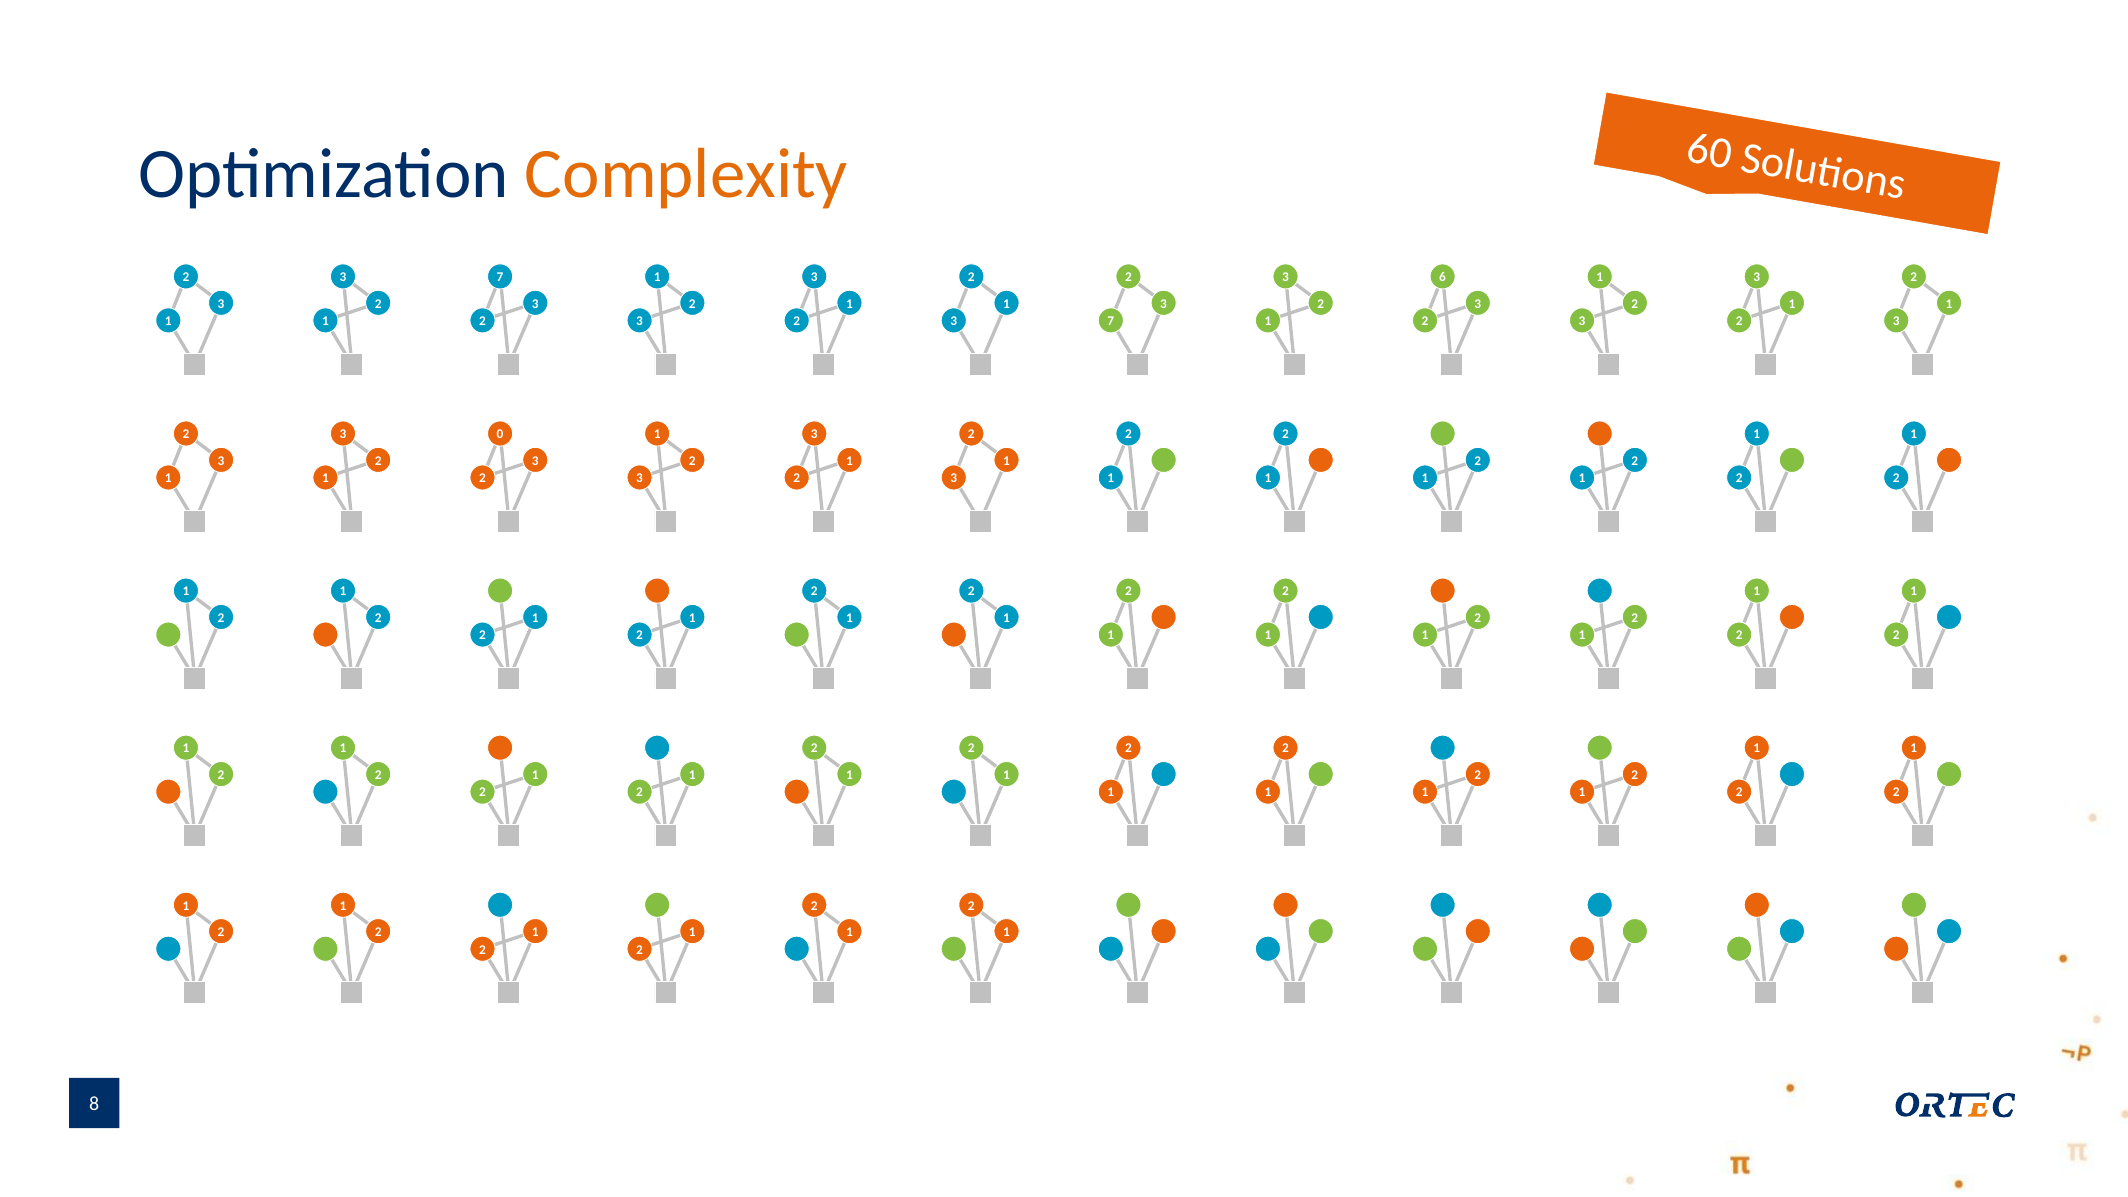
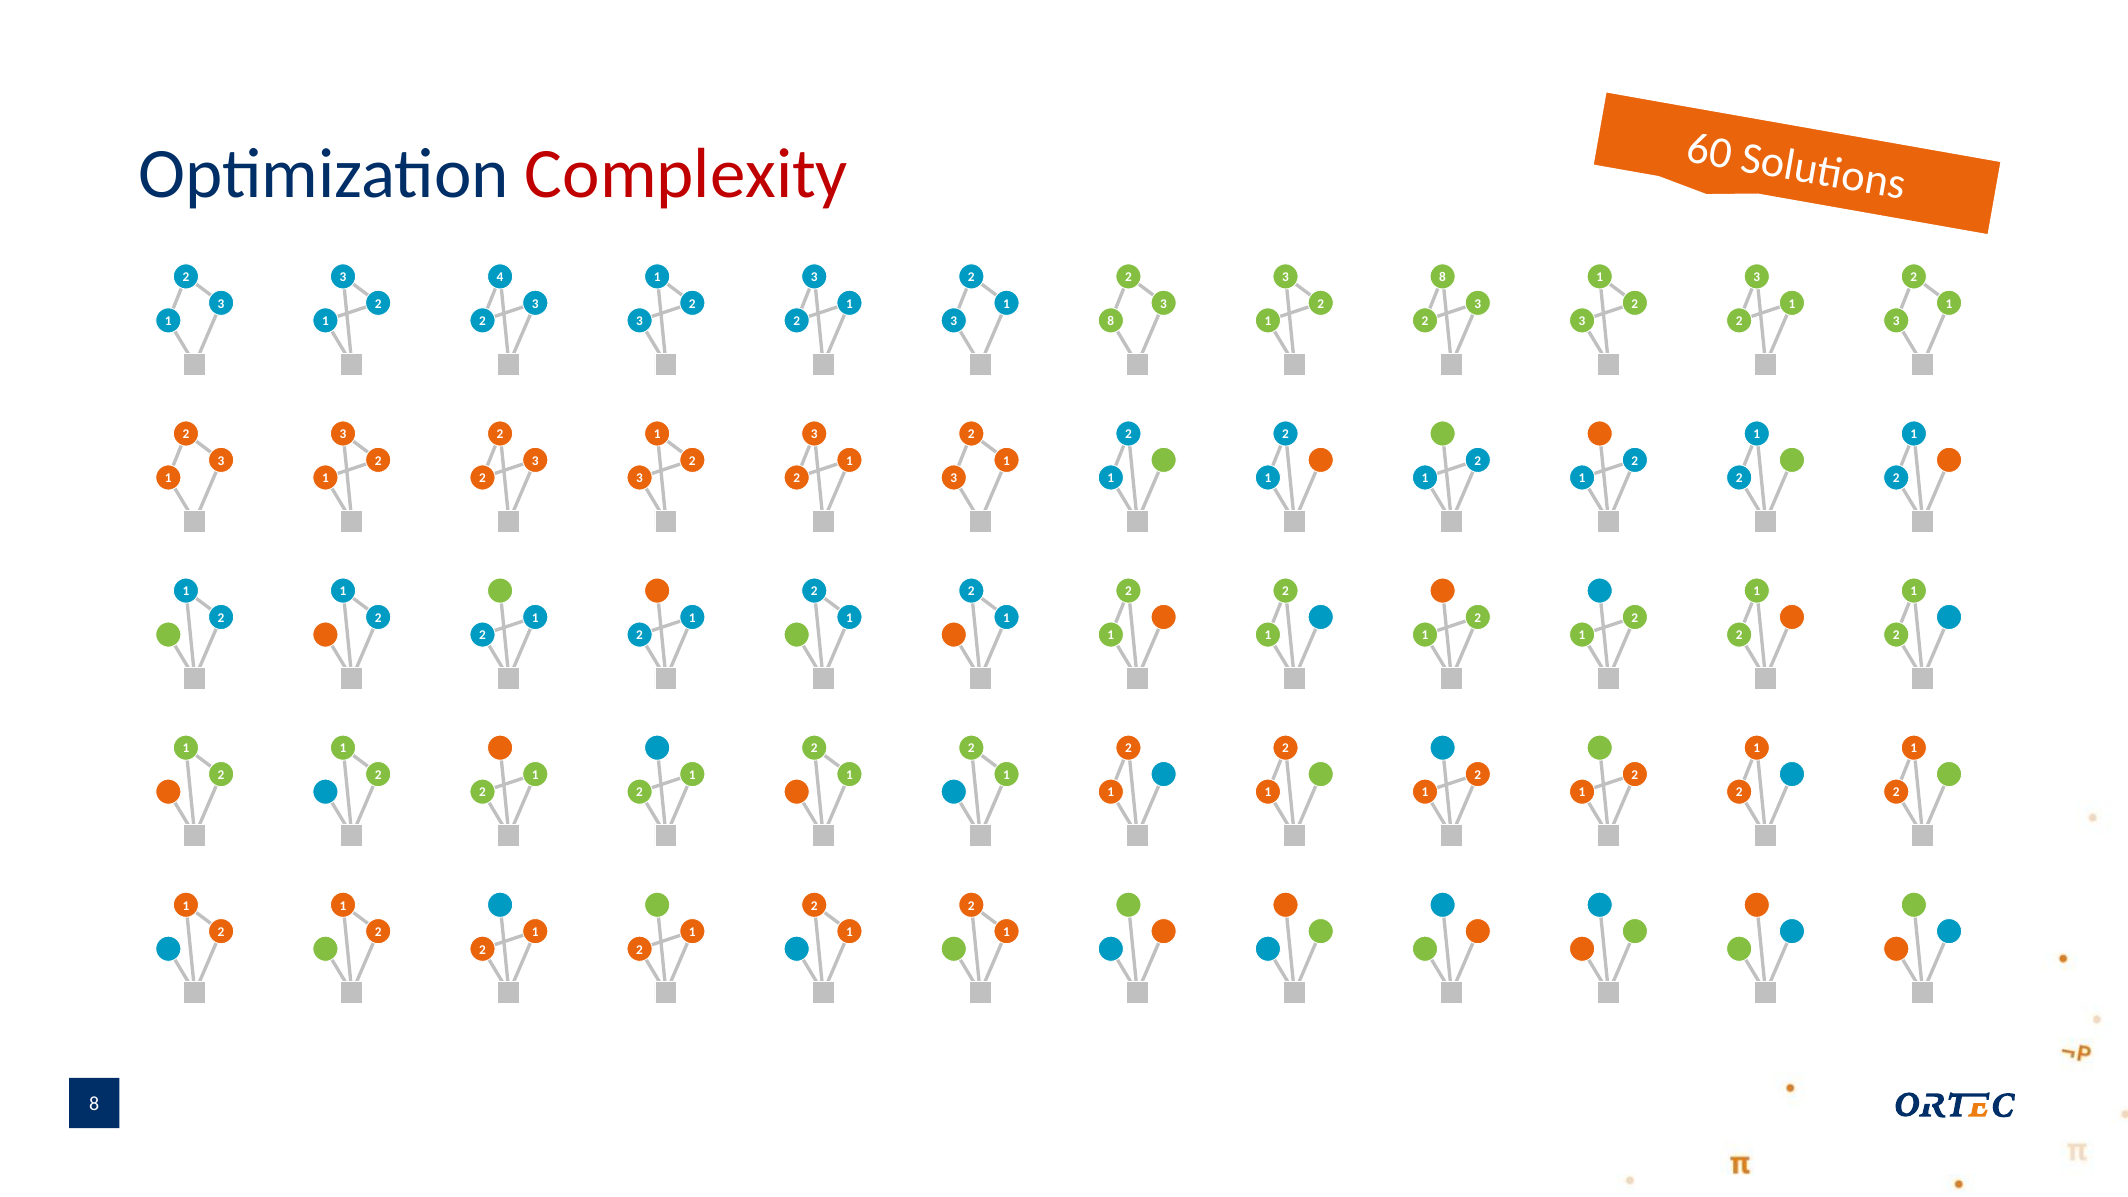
Complexity colour: orange -> red (686, 174)
7: 7 -> 4 (500, 277)
6: 6 -> 8 (1443, 277)
7: 7 -> 8 (1111, 321)
3 0: 0 -> 2 (500, 434)
